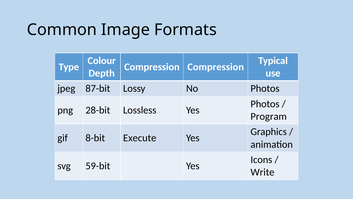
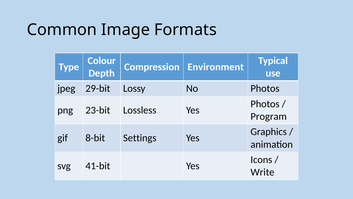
Compression Compression: Compression -> Environment (216, 67)
87-bit: 87-bit -> 29-bit (98, 88)
28-bit: 28-bit -> 23-bit (98, 110)
Execute: Execute -> Settings (140, 138)
59-bit: 59-bit -> 41-bit (98, 166)
